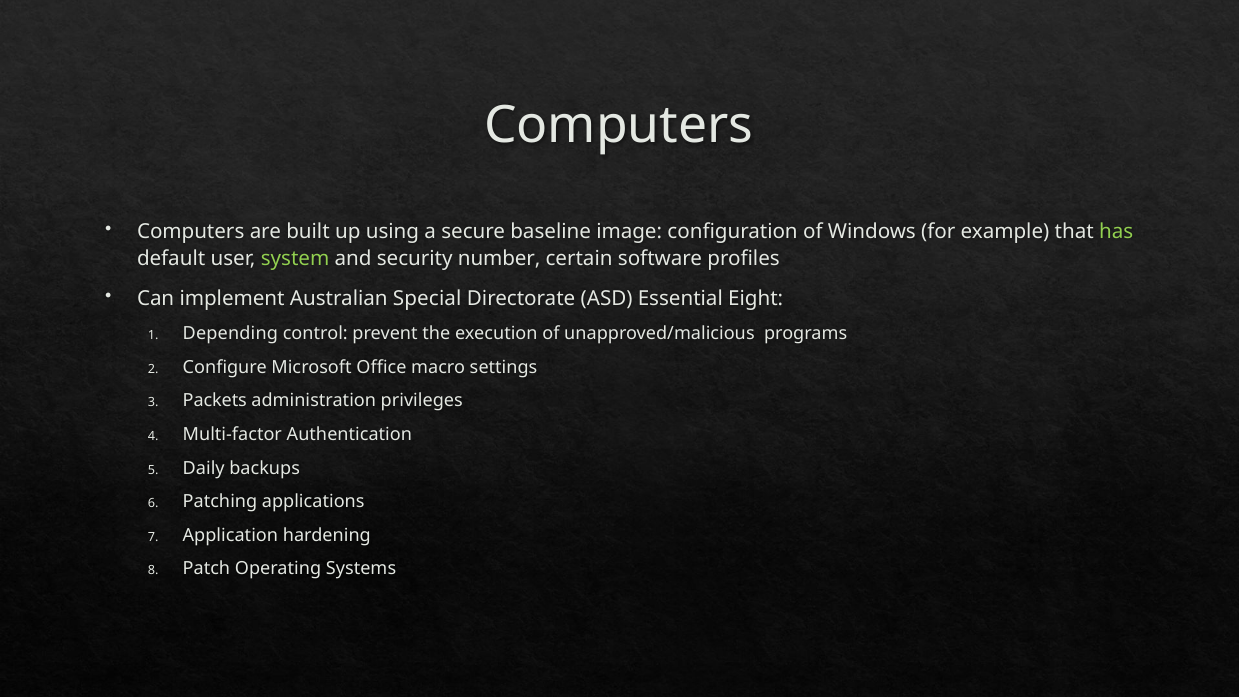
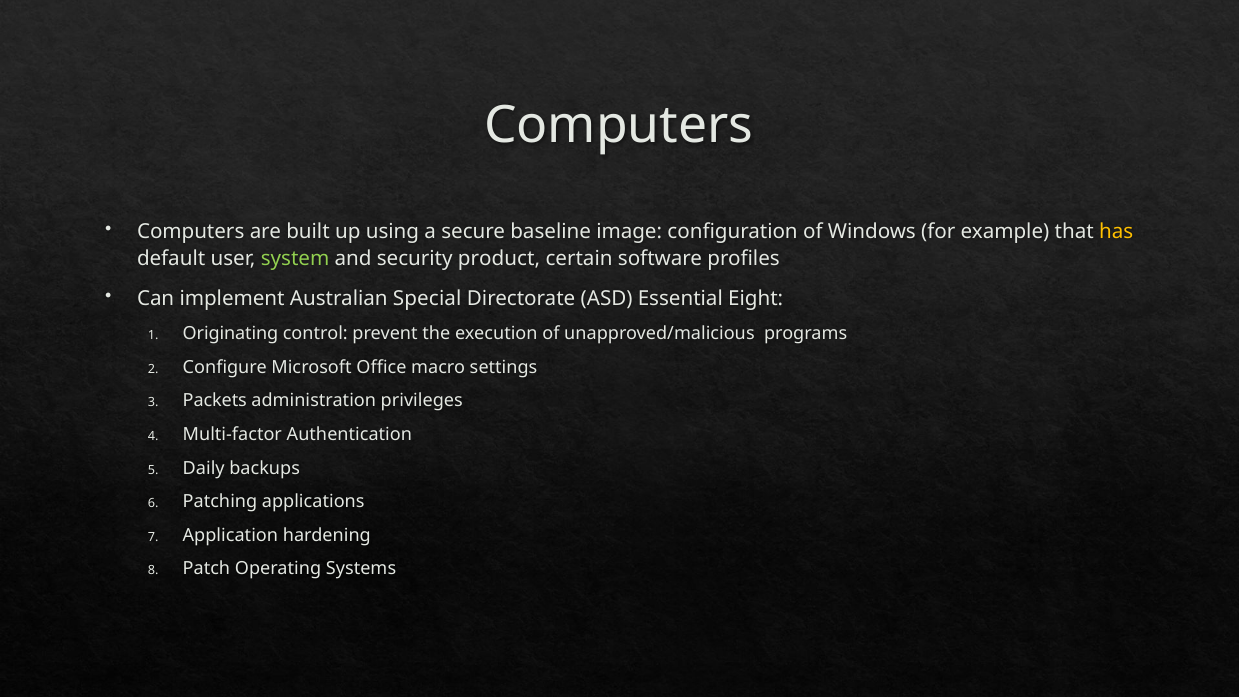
has colour: light green -> yellow (1116, 232)
number: number -> product (499, 259)
Depending: Depending -> Originating (230, 334)
